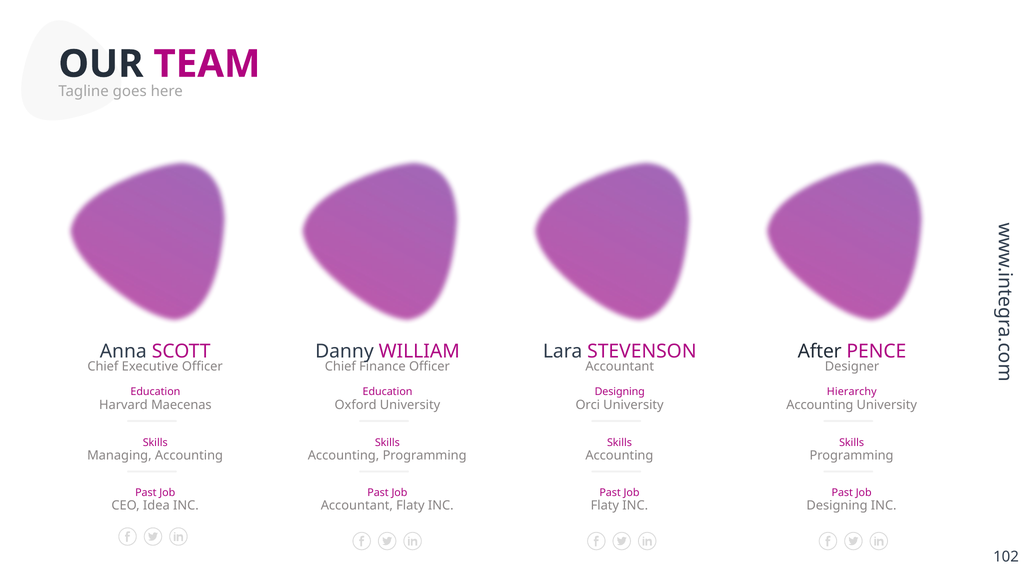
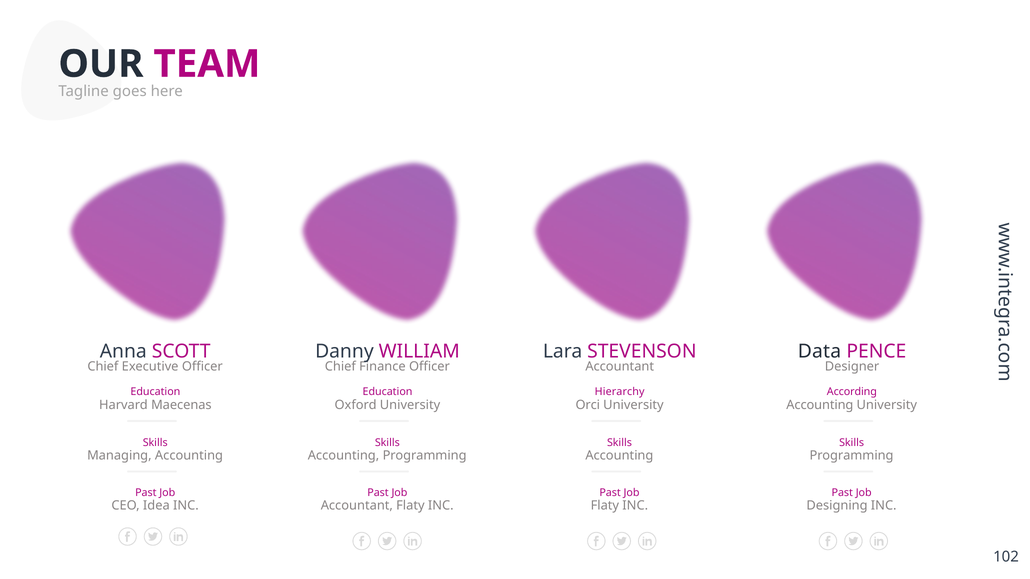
After: After -> Data (819, 351)
Designing: Designing -> Hierarchy (620, 392)
Hierarchy: Hierarchy -> According (852, 392)
